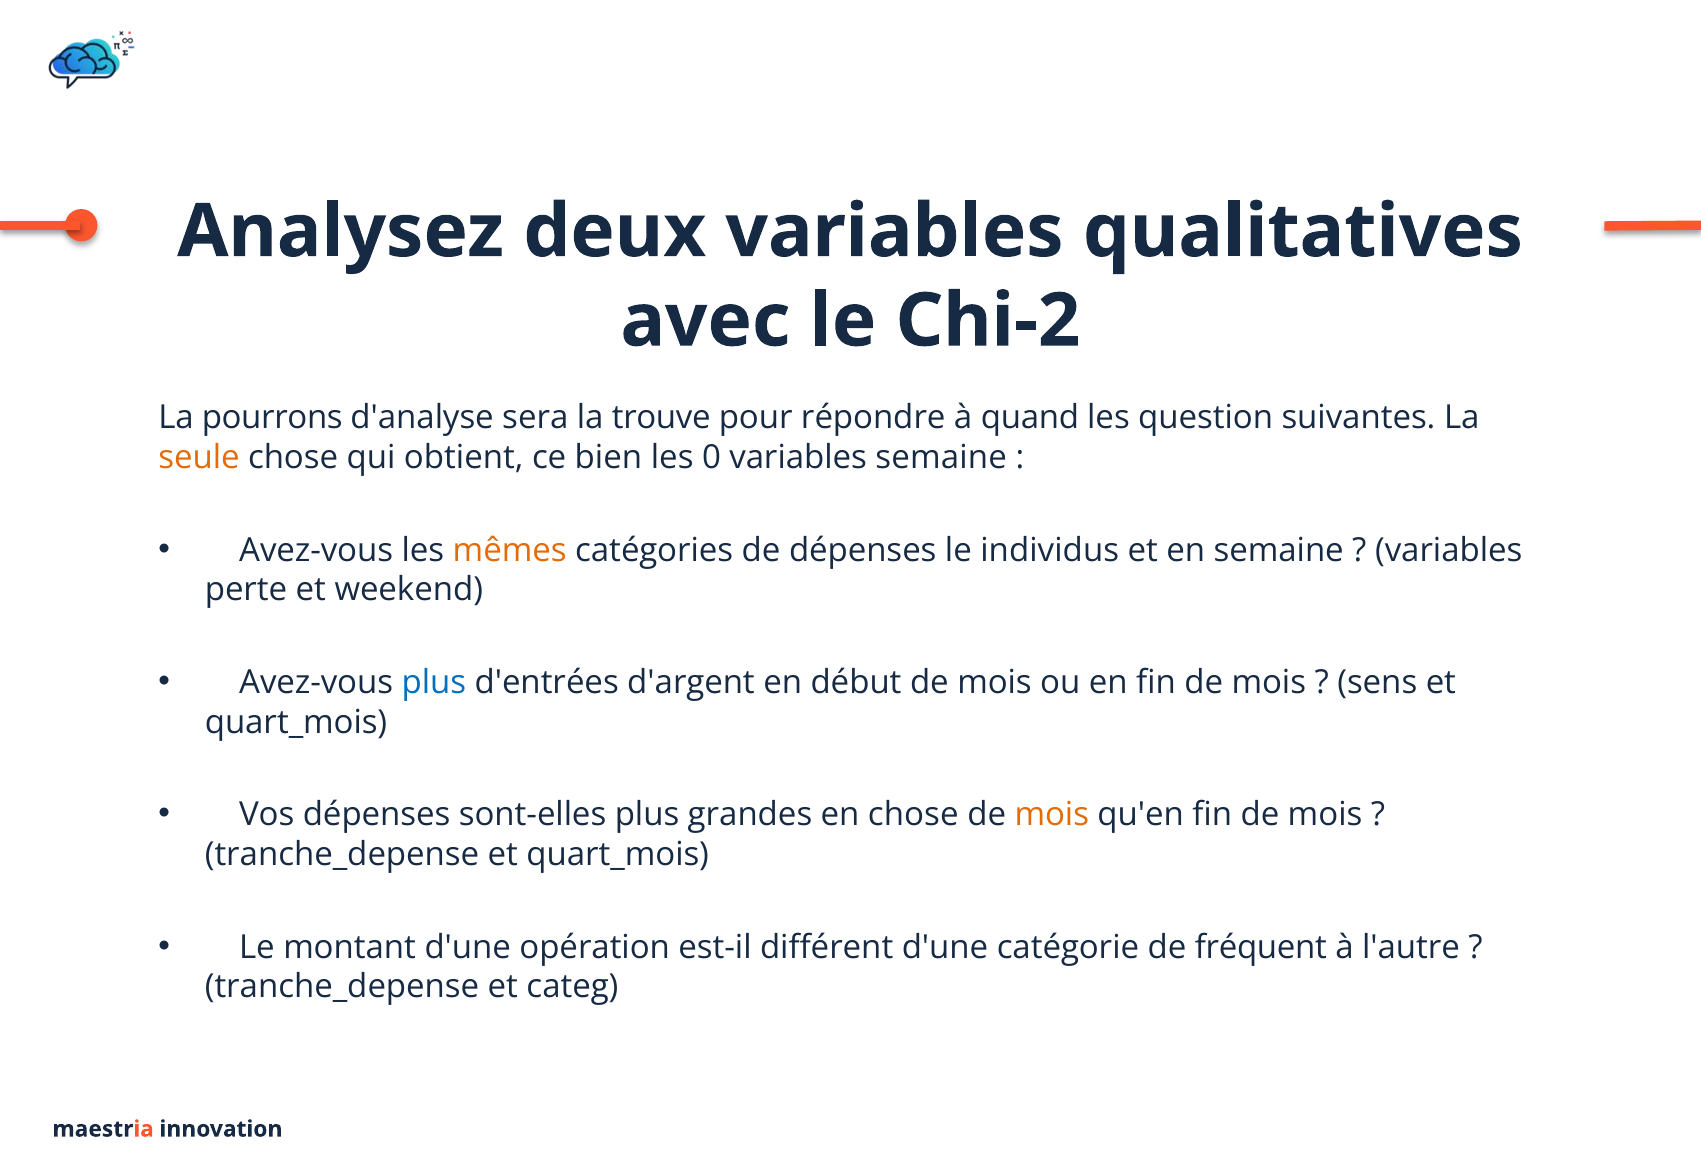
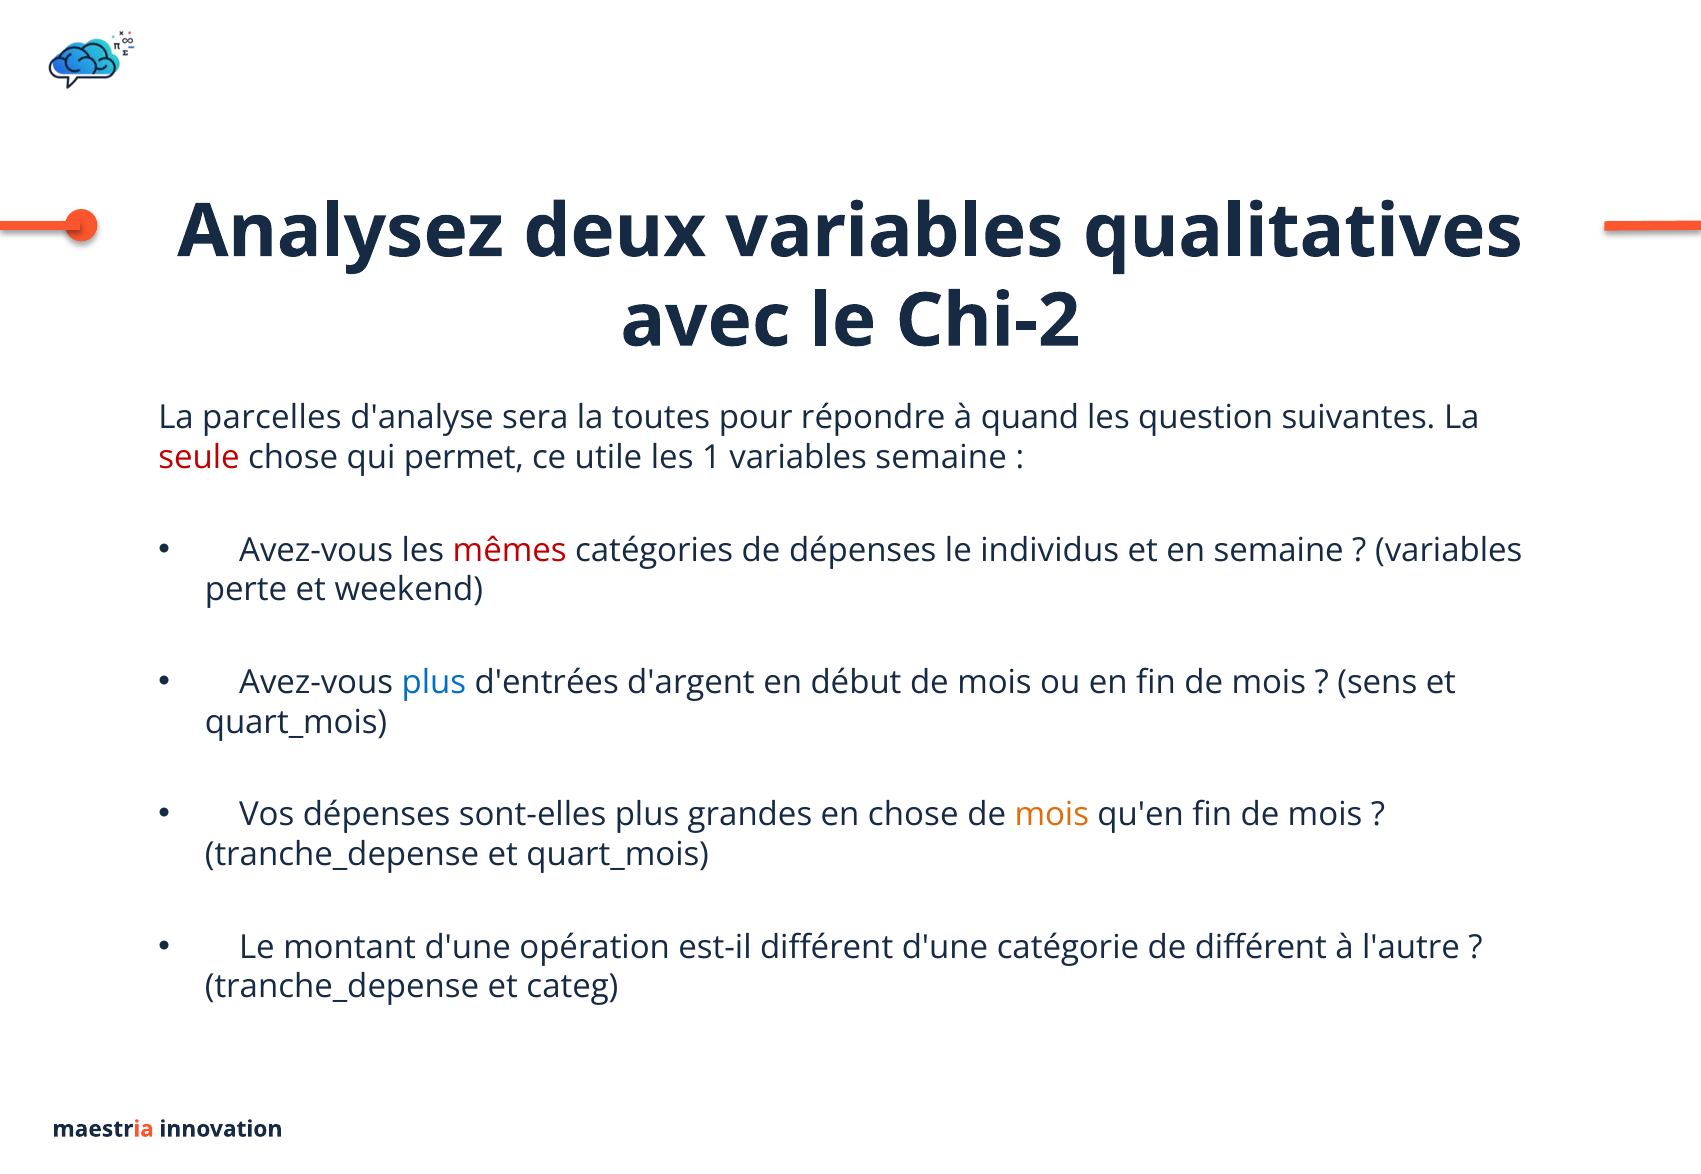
pourrons: pourrons -> parcelles (272, 418)
trouve: trouve -> toutes (661, 418)
seule colour: orange -> red (199, 457)
obtient: obtient -> permet (464, 457)
bien: bien -> utile (608, 457)
0: 0 -> 1 (711, 457)
mêmes colour: orange -> red (510, 550)
de fréquent: fréquent -> différent (1261, 947)
